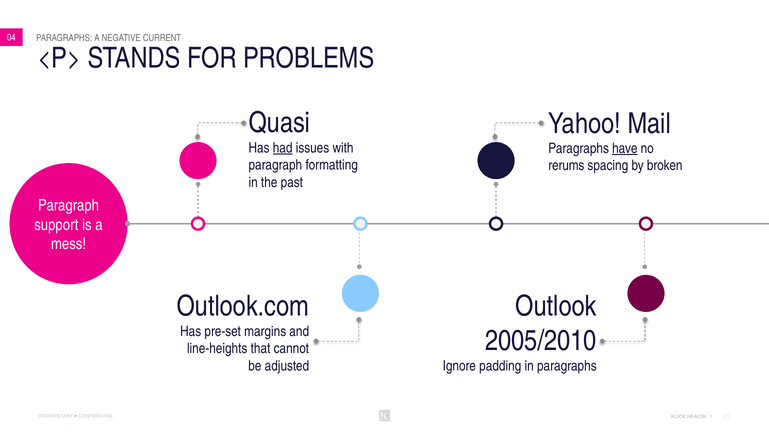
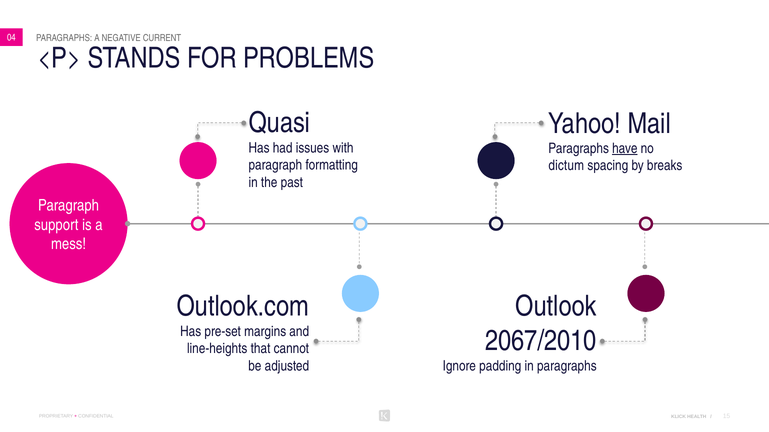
had underline: present -> none (283, 148)
rerums: rerums -> dictum (566, 166)
broken: broken -> breaks (665, 166)
2005/2010: 2005/2010 -> 2067/2010 (541, 341)
